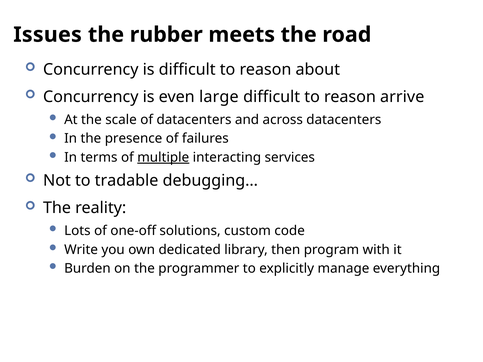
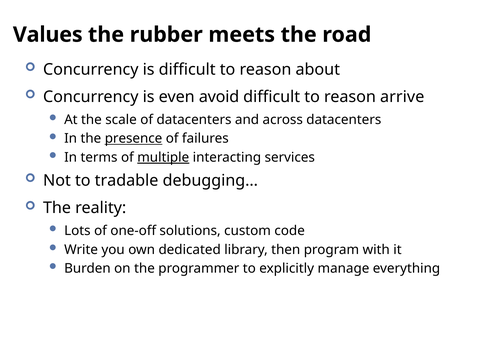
Issues: Issues -> Values (48, 35)
large: large -> avoid (219, 97)
presence underline: none -> present (134, 139)
